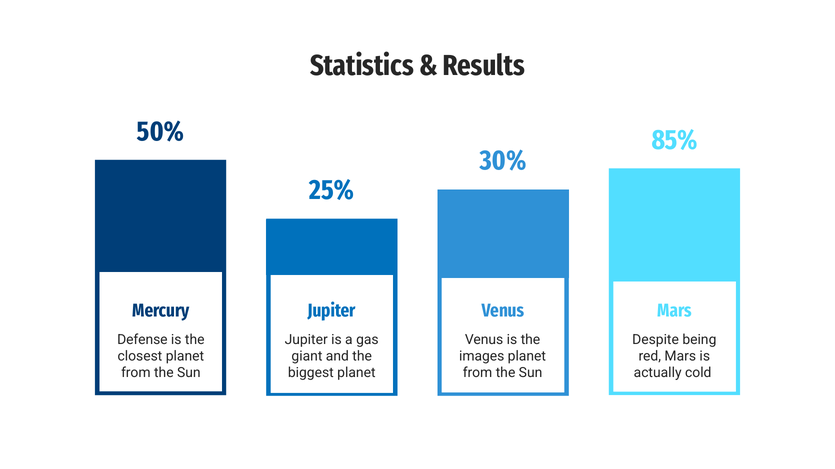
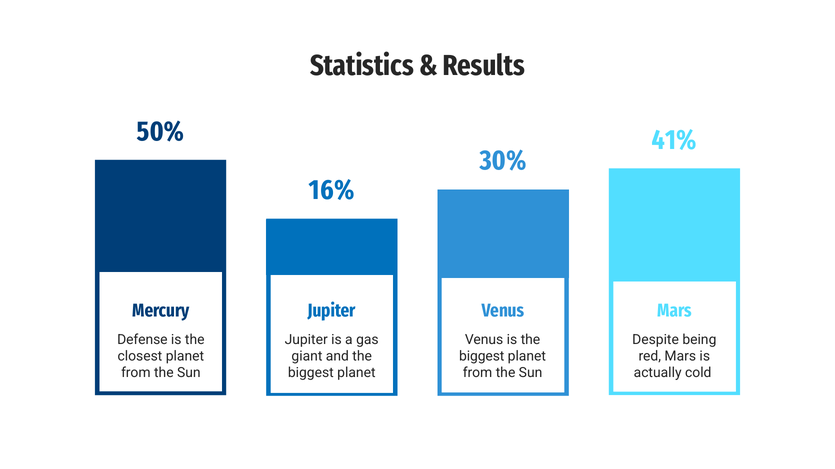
85%: 85% -> 41% (674, 140)
25%: 25% -> 16% (332, 191)
images: images -> biggest (482, 357)
